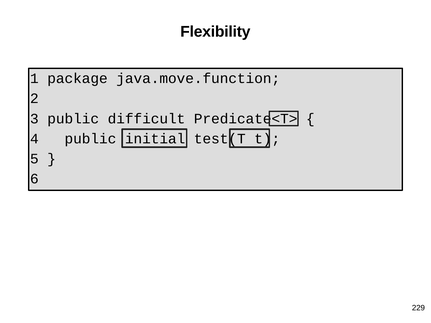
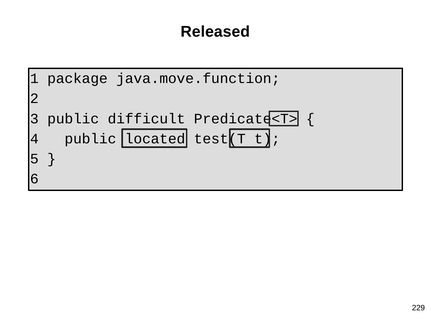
Flexibility: Flexibility -> Released (215, 32)
initial: initial -> located (155, 139)
